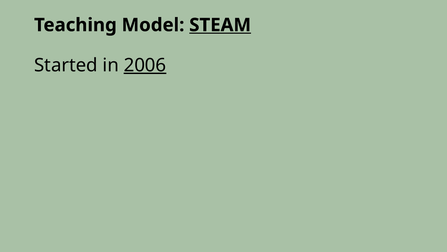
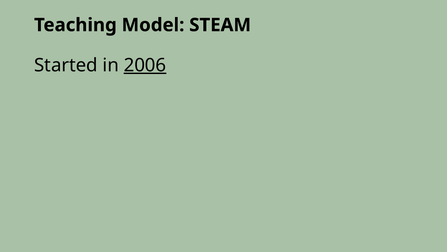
STEAM underline: present -> none (220, 25)
